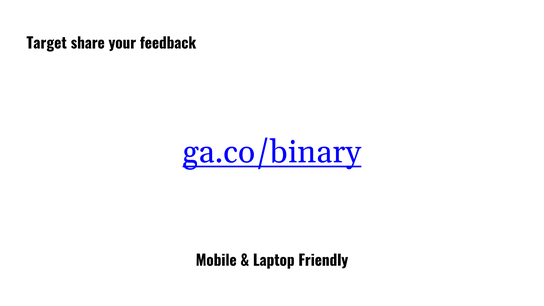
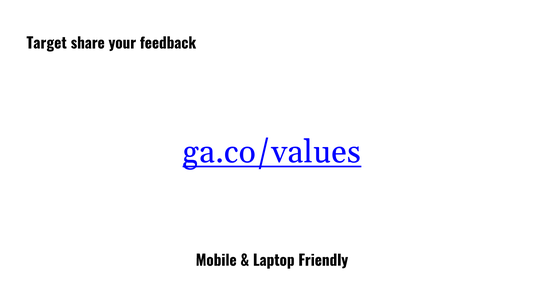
ga.co/binary: ga.co/binary -> ga.co/values (272, 152)
